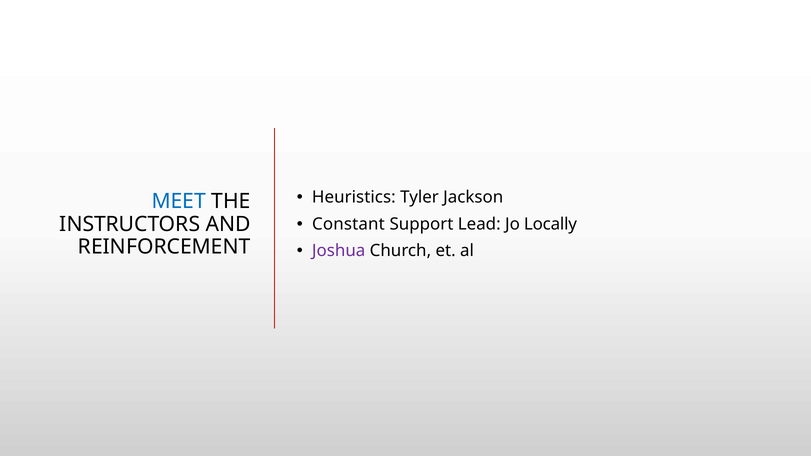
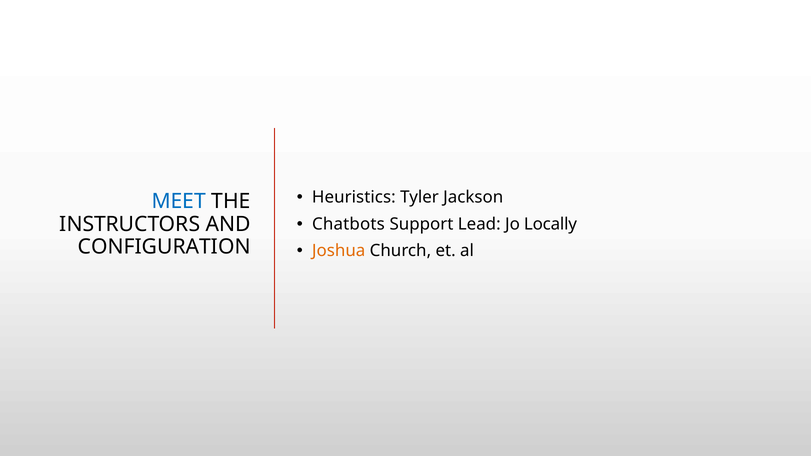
Constant: Constant -> Chatbots (348, 224)
REINFORCEMENT: REINFORCEMENT -> CONFIGURATION (164, 247)
Joshua colour: purple -> orange (339, 251)
